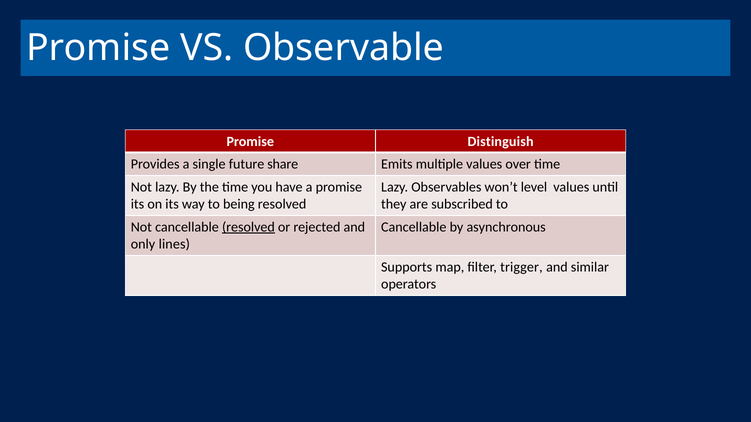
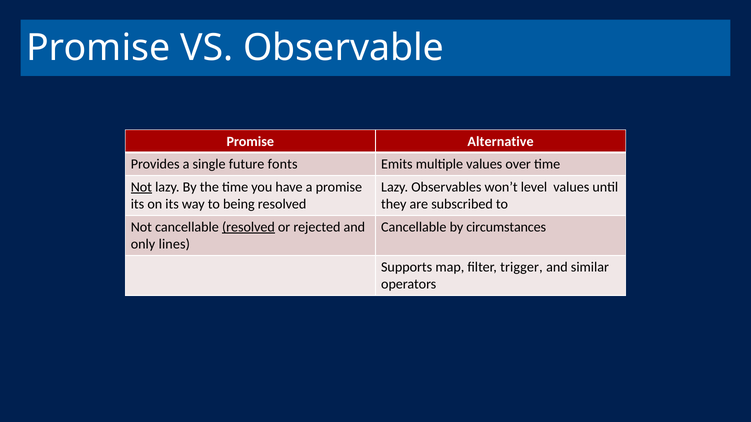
Distinguish: Distinguish -> Alternative (501, 142)
share: share -> fonts (283, 164)
Not underline: none -> present (141, 187)
asynchronous: asynchronous -> circumstances (506, 227)
